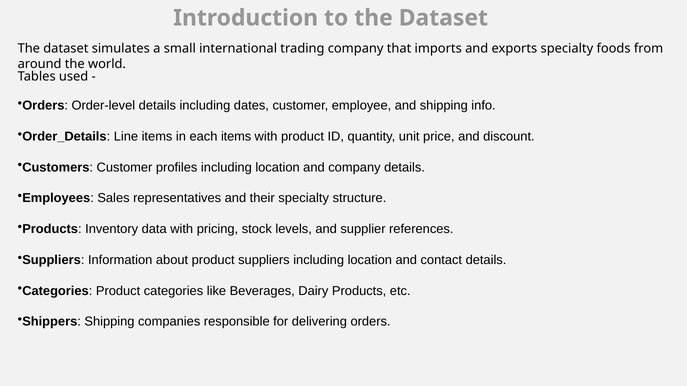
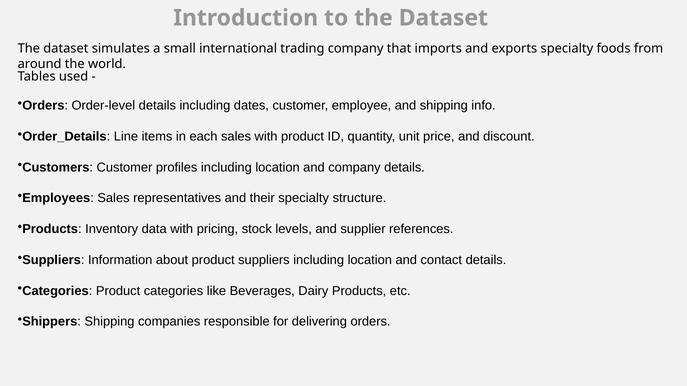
each items: items -> sales (236, 137)
